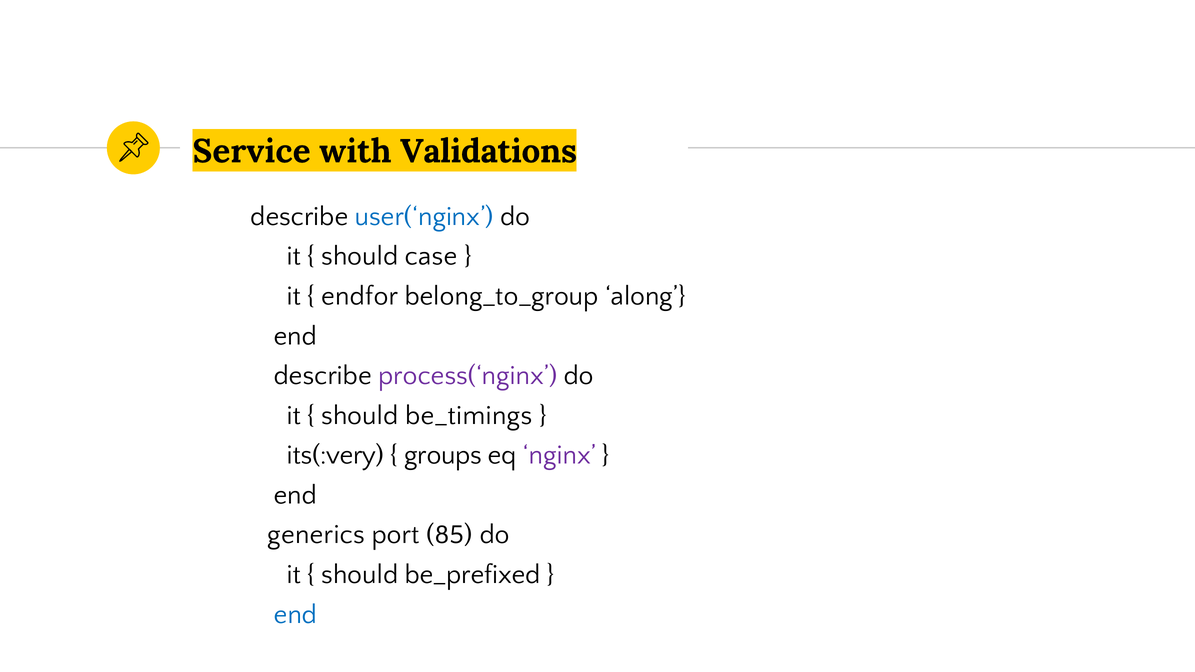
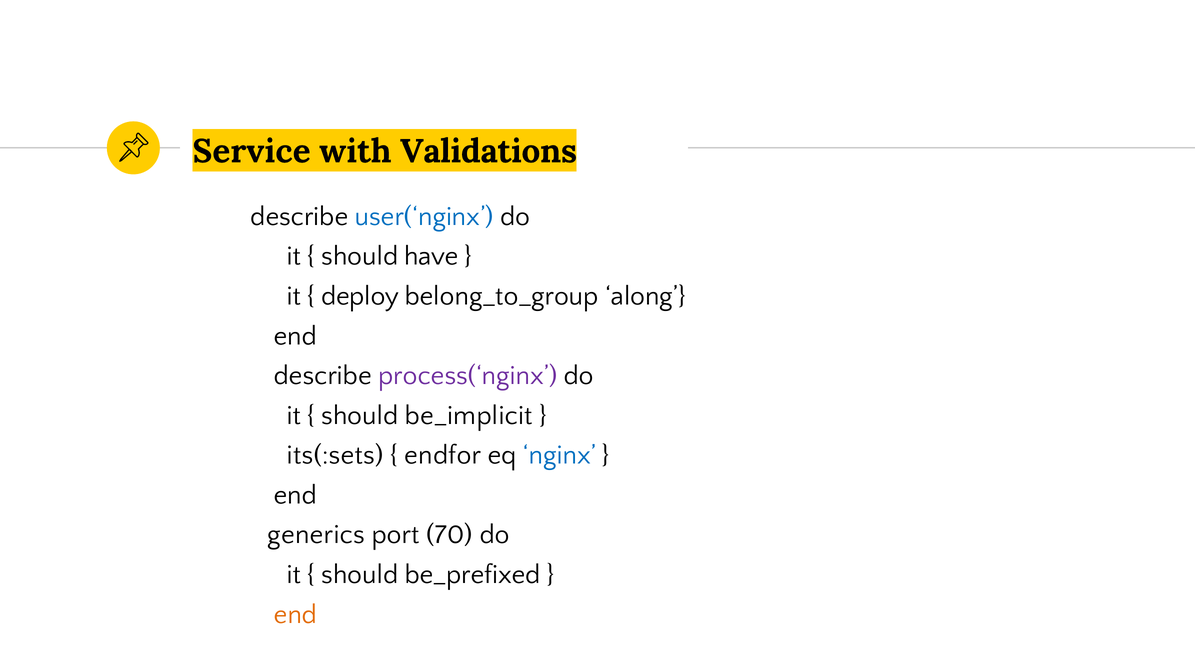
case: case -> have (431, 256)
endfor: endfor -> deploy (360, 296)
be_timings: be_timings -> be_implicit (469, 415)
its(:very: its(:very -> its(:sets (335, 455)
groups: groups -> endfor (443, 455)
nginx colour: purple -> blue (560, 455)
85: 85 -> 70 (449, 535)
end colour: blue -> orange (296, 614)
